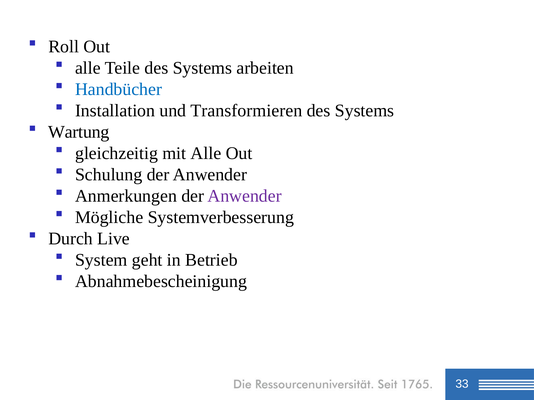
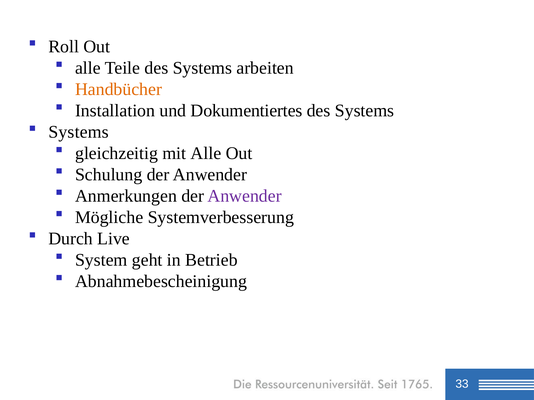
Handbücher colour: blue -> orange (119, 89)
Transformieren: Transformieren -> Dokumentiertes (247, 111)
Wartung: Wartung -> Systems (79, 132)
